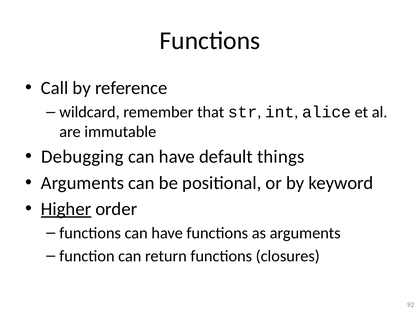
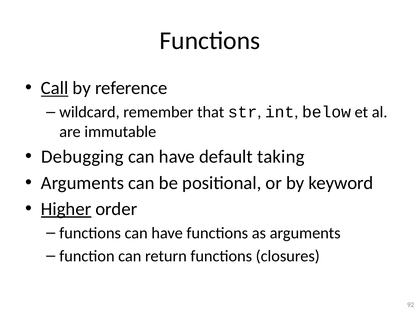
Call underline: none -> present (55, 88)
alice: alice -> below (327, 112)
things: things -> taking (281, 157)
